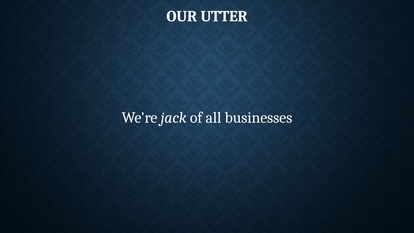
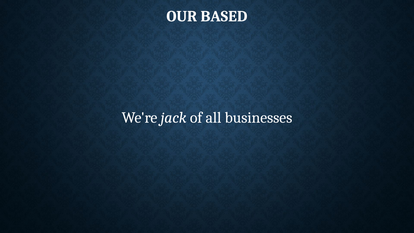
UTTER: UTTER -> BASED (224, 16)
